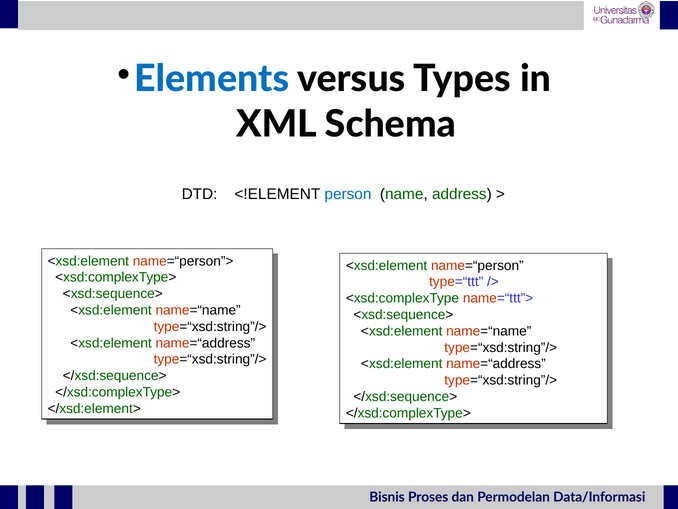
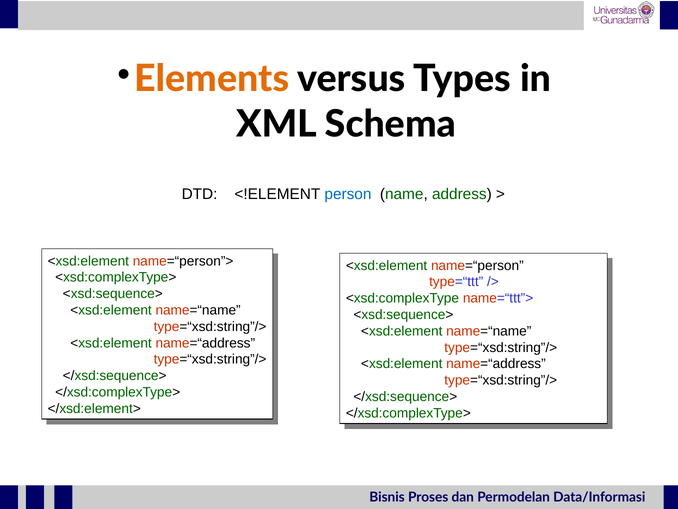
Elements colour: blue -> orange (212, 79)
